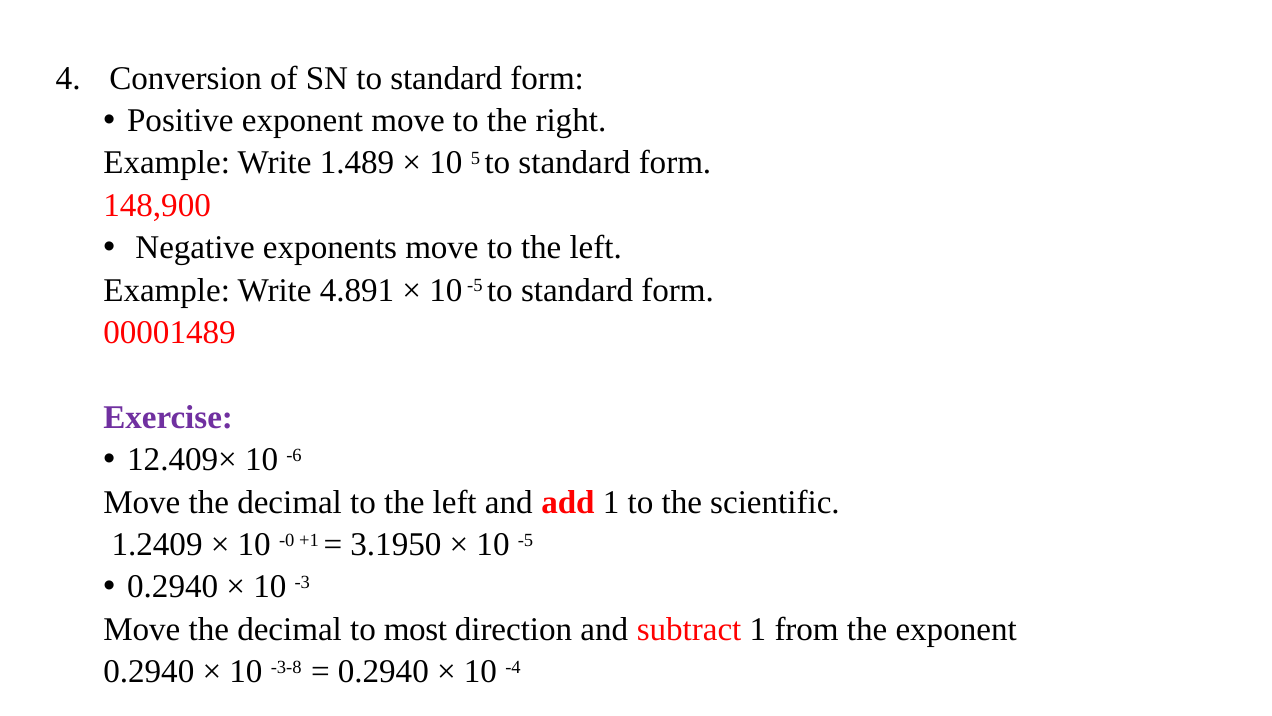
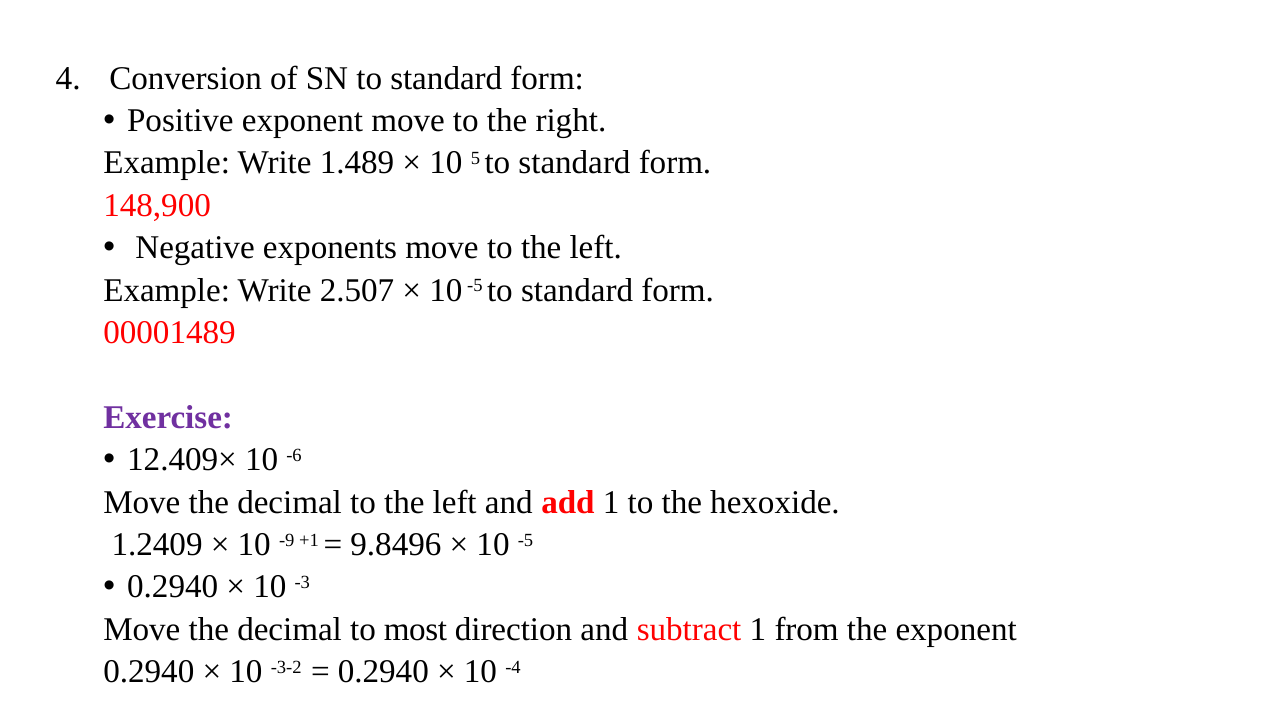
4.891: 4.891 -> 2.507 (357, 290)
scientific: scientific -> hexoxide (775, 502)
-0: -0 -> -9 (287, 539)
3.1950: 3.1950 -> 9.8496 (396, 544)
-3-8: -3-8 -> -3-2 (286, 667)
